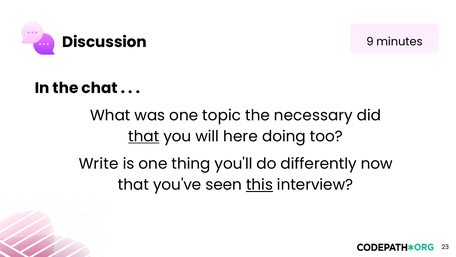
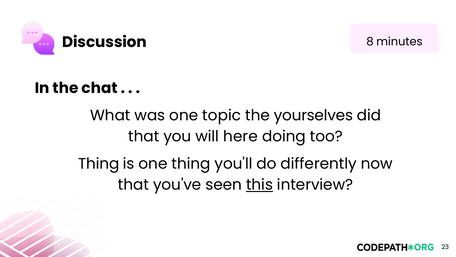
9: 9 -> 8 (370, 42)
necessary: necessary -> yourselves (313, 115)
that underline: present -> none (144, 136)
Write: Write -> Thing (99, 164)
